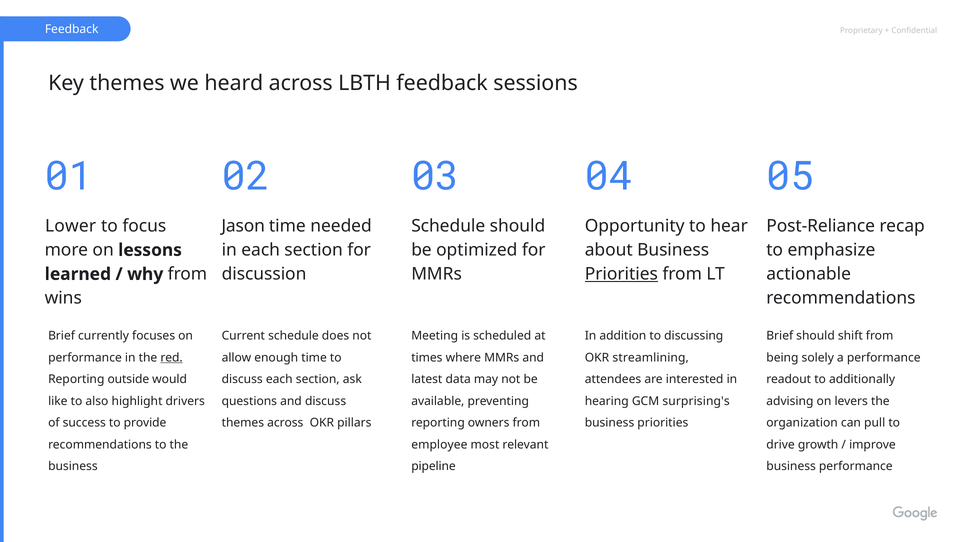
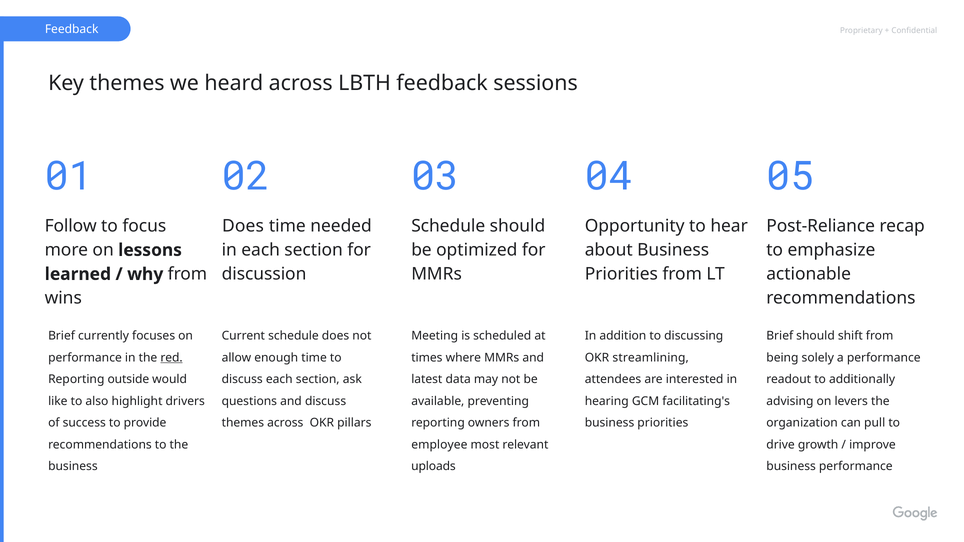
Lower: Lower -> Follow (71, 226)
Jason: Jason -> Does (243, 226)
Priorities underline: present -> none (621, 274)
surprising's: surprising's -> facilitating's (696, 401)
pipeline: pipeline -> uploads (434, 467)
